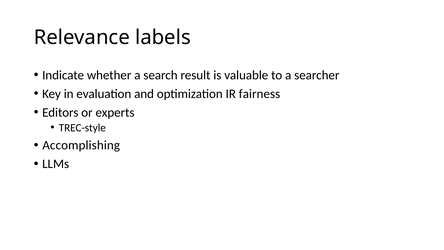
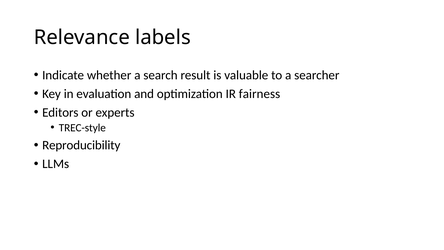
Accomplishing: Accomplishing -> Reproducibility (81, 145)
